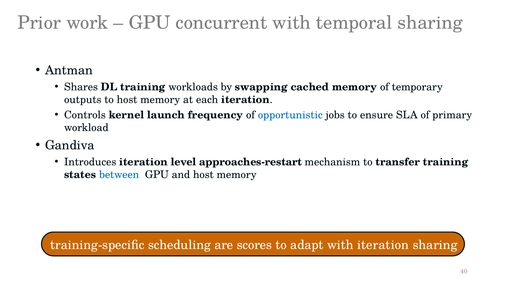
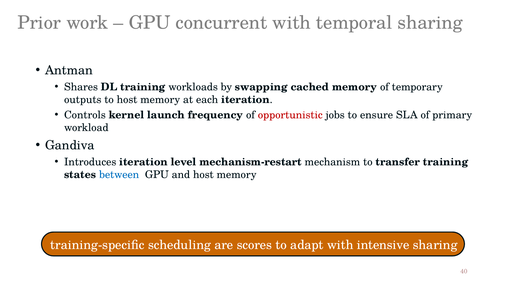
opportunistic colour: blue -> red (290, 115)
approaches-restart: approaches-restart -> mechanism-restart (251, 162)
with iteration: iteration -> intensive (383, 245)
